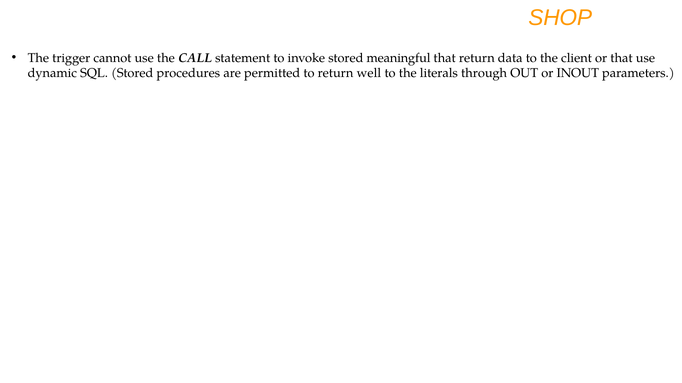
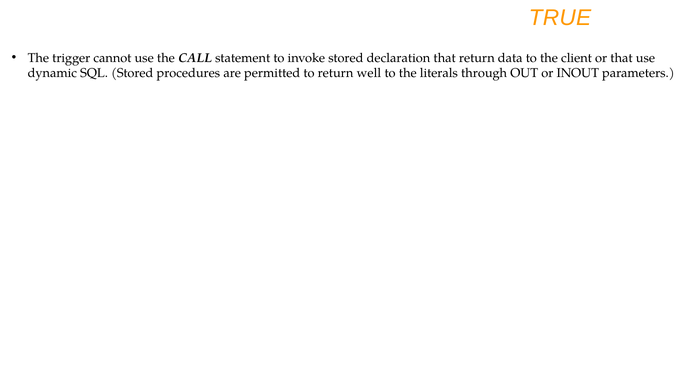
SHOP: SHOP -> TRUE (560, 18)
meaningful: meaningful -> declaration (398, 58)
